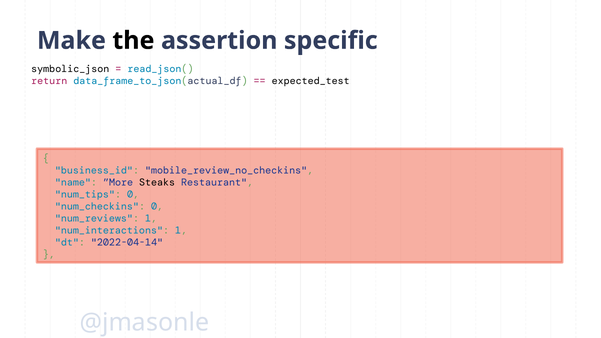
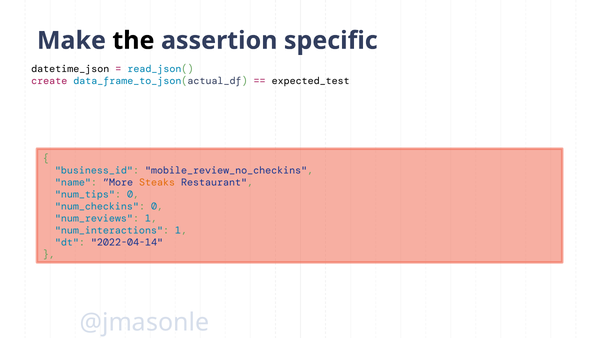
symbolic_json: symbolic_json -> datetime_json (70, 69)
return: return -> create (49, 81)
Steaks colour: black -> orange (157, 182)
